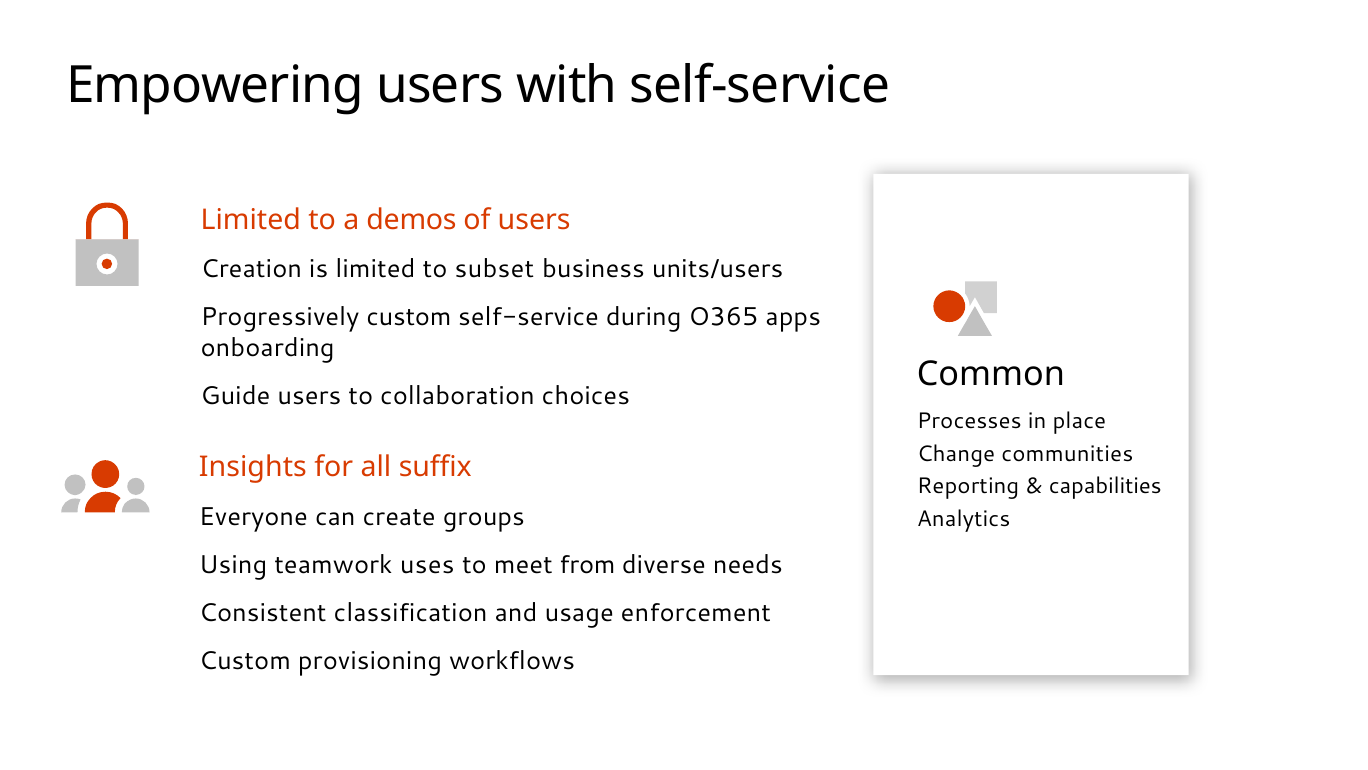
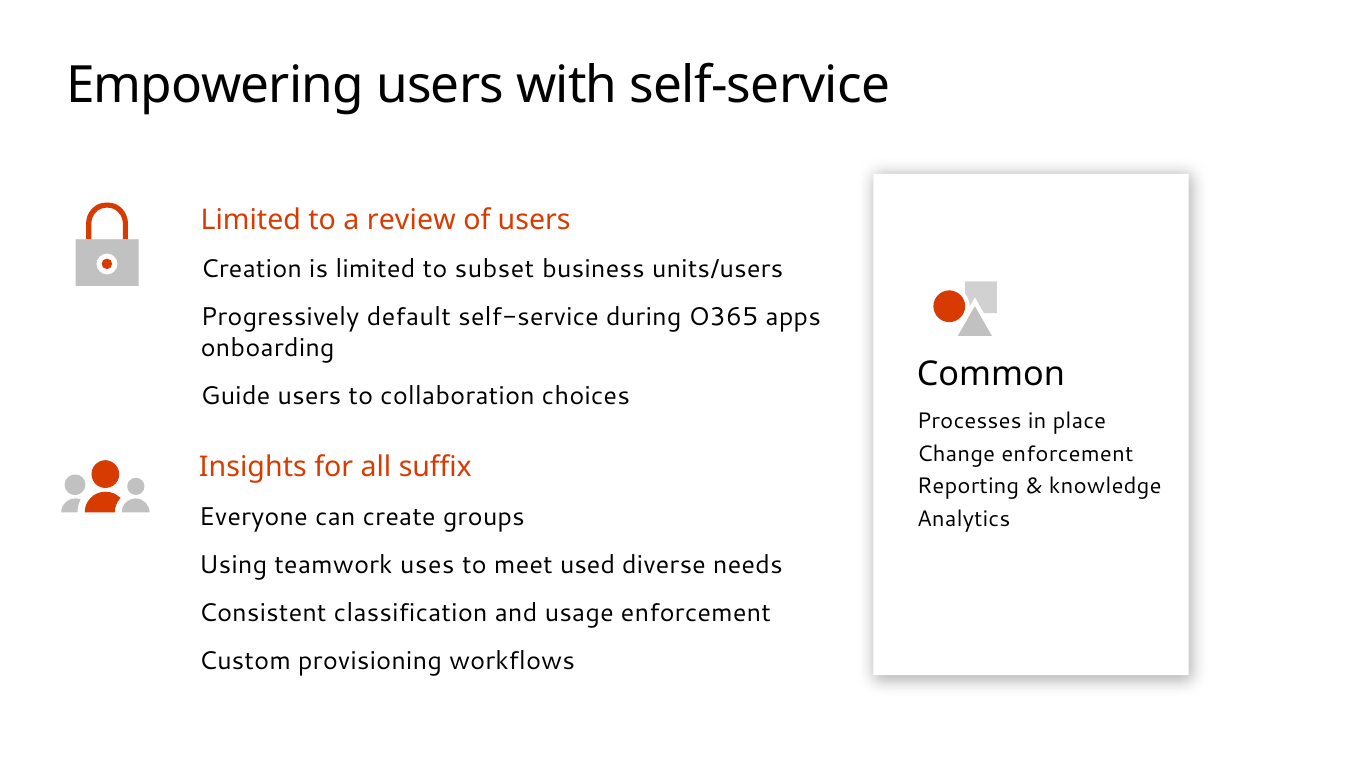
demos: demos -> review (411, 220)
Progressively custom: custom -> default (409, 317)
Change communities: communities -> enforcement (1067, 454)
capabilities: capabilities -> knowledge (1105, 486)
from: from -> used (587, 565)
